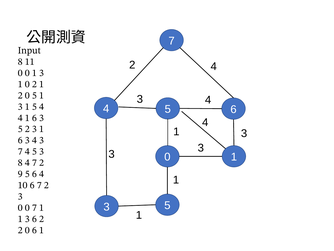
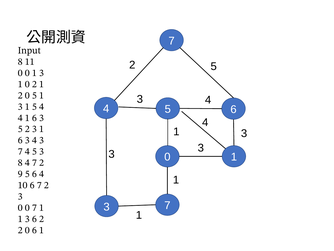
2 4: 4 -> 5 (214, 66)
5: 5 -> 7 (167, 205)
